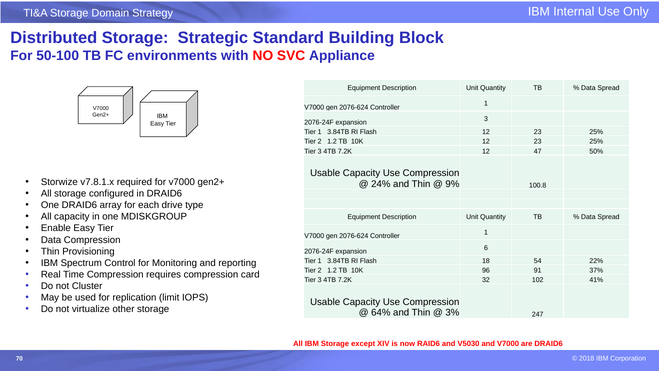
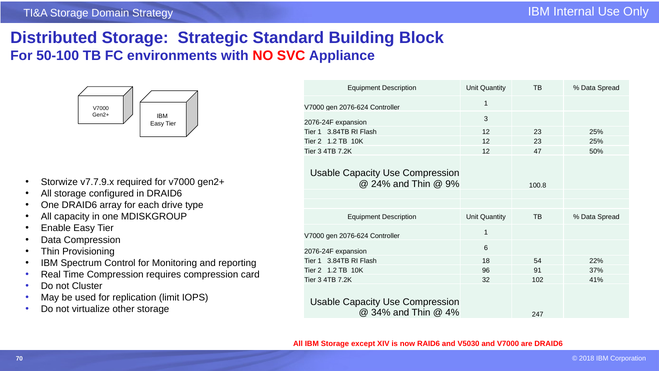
v7.8.1.x: v7.8.1.x -> v7.7.9.x (97, 182)
64%: 64% -> 34% (381, 313)
3%: 3% -> 4% (452, 313)
